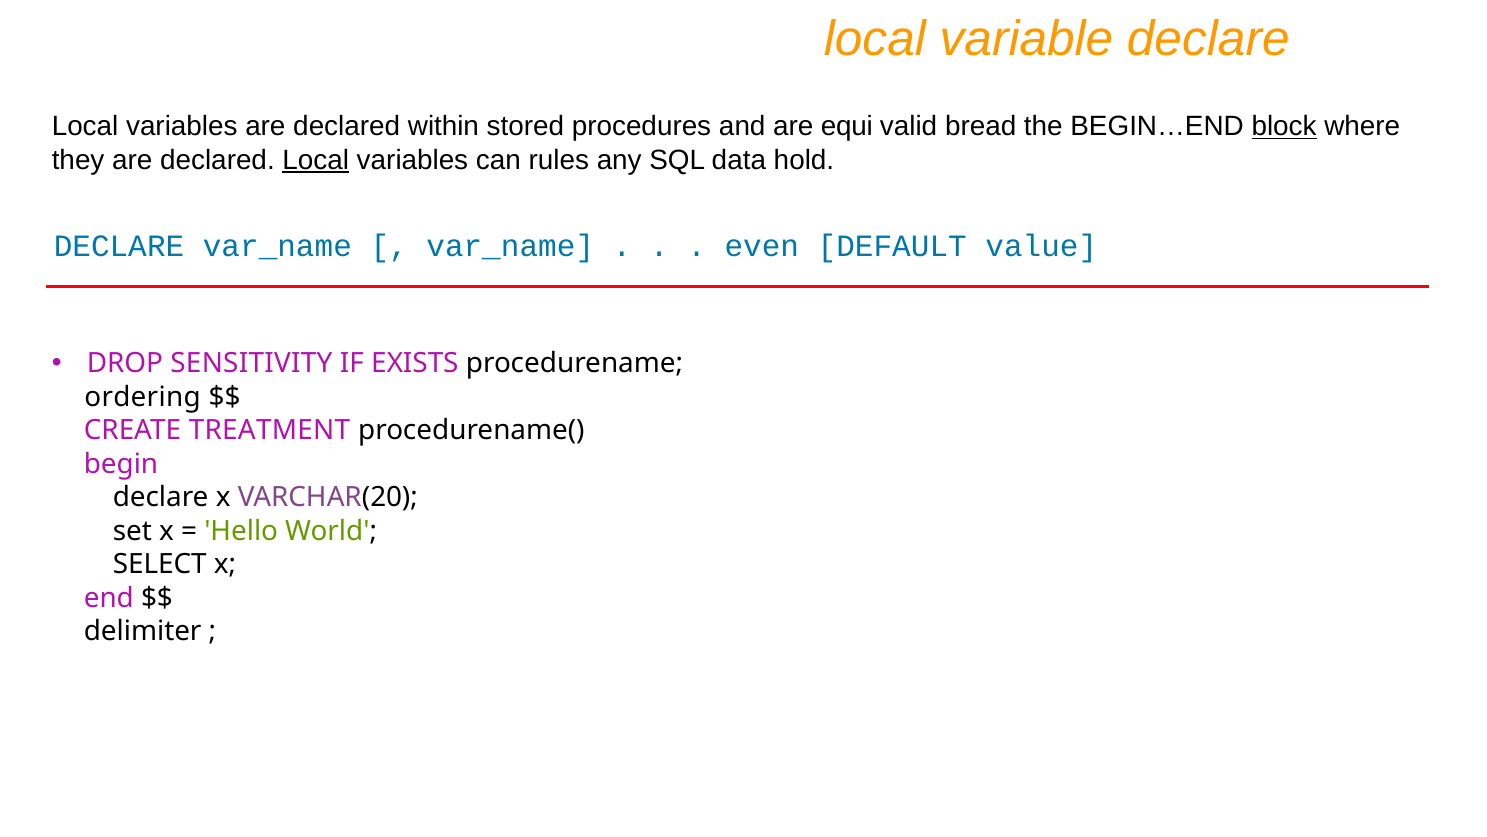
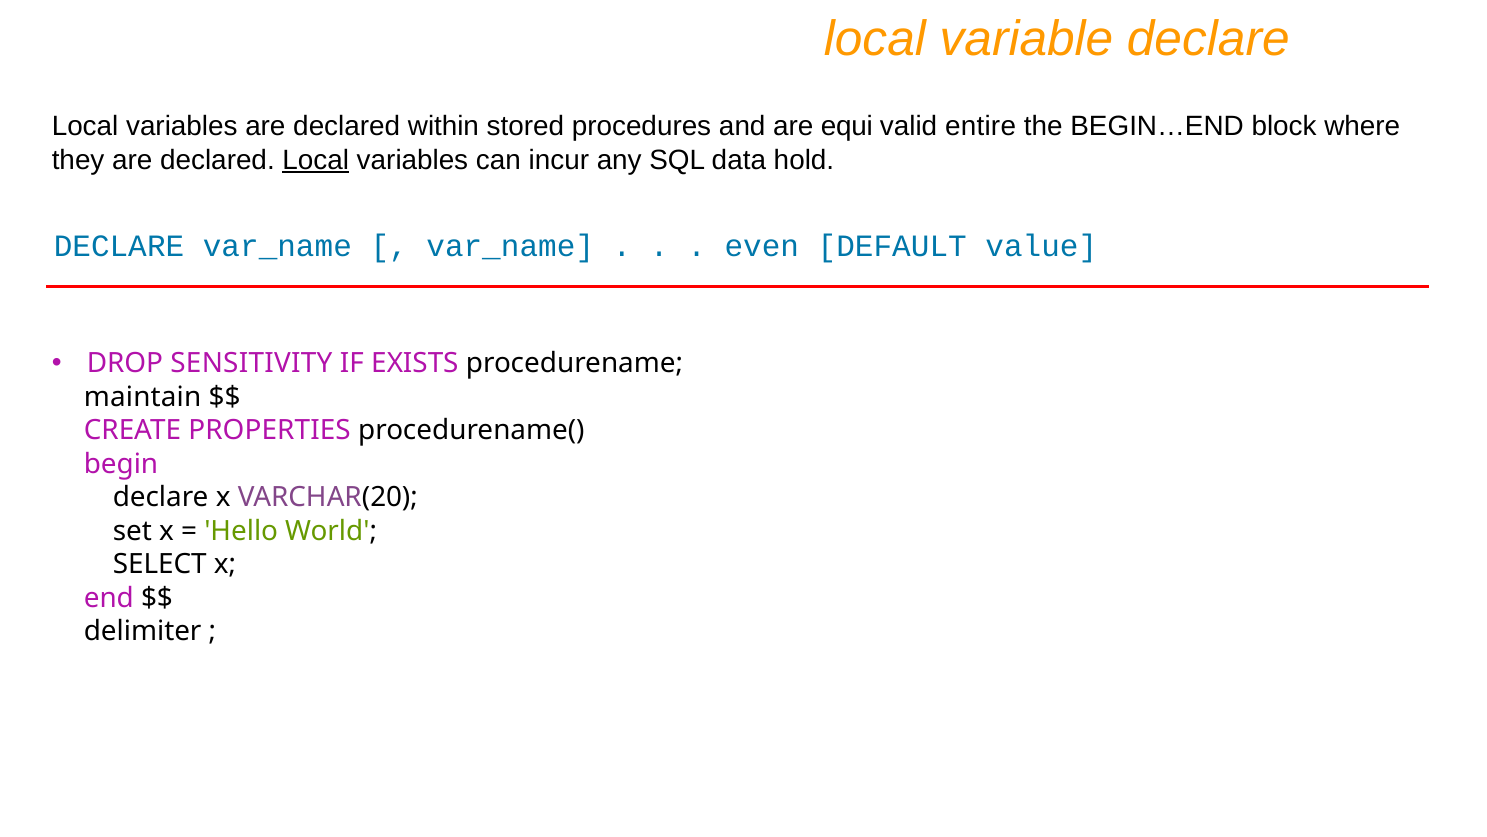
bread: bread -> entire (981, 126)
block underline: present -> none (1284, 126)
rules: rules -> incur (559, 160)
ordering: ordering -> maintain (143, 397)
TREATMENT: TREATMENT -> PROPERTIES (270, 430)
